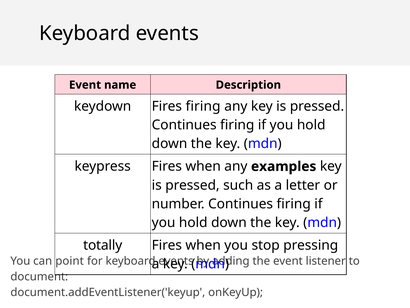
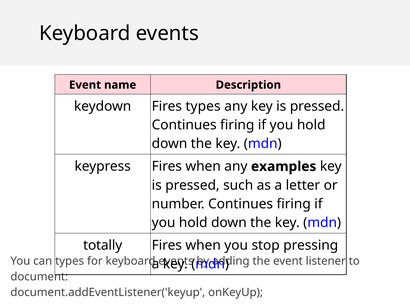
Fires firing: firing -> types (203, 106)
can point: point -> types (70, 261)
